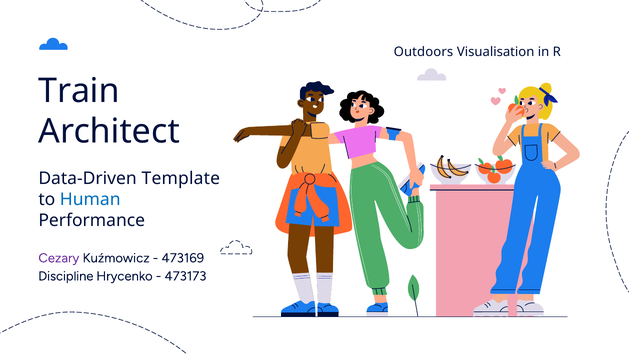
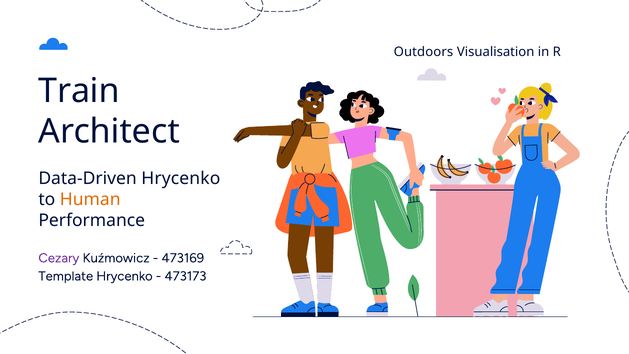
Data-Driven Template: Template -> Hrycenko (181, 178)
Human colour: blue -> orange (90, 199)
Discipline: Discipline -> Template (66, 276)
